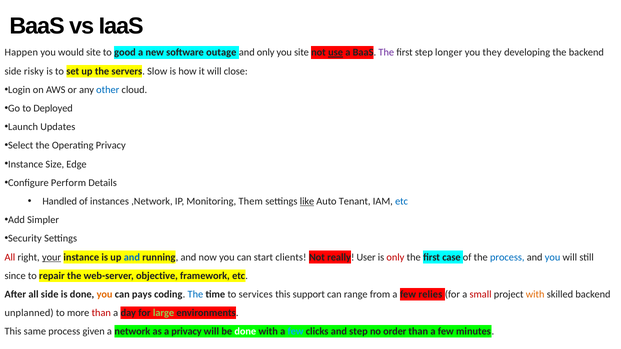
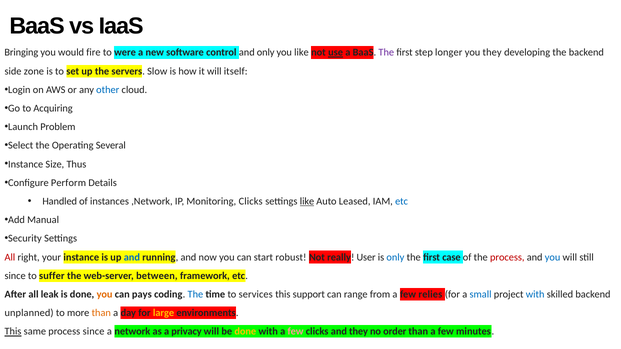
Happen: Happen -> Bringing (21, 53)
would site: site -> fire (93, 53)
good: good -> were (125, 53)
outage: outage -> control (221, 53)
you site: site -> like (301, 53)
risky: risky -> zone (34, 71)
close: close -> itself (236, 71)
Deployed: Deployed -> Acquiring (53, 108)
Updates: Updates -> Problem (58, 127)
Operating Privacy: Privacy -> Several (111, 146)
Edge: Edge -> Thus (76, 164)
Monitoring Them: Them -> Clicks (251, 202)
Tenant: Tenant -> Leased (355, 202)
Simpler: Simpler -> Manual (43, 220)
your underline: present -> none (52, 257)
clients: clients -> robust (291, 257)
only colour: red -> blue (395, 257)
process colour: blue -> red (507, 257)
repair: repair -> suffer (52, 276)
objective: objective -> between (157, 276)
all side: side -> leak (50, 295)
small colour: red -> blue (481, 295)
with colour: orange -> blue (535, 295)
than colour: red -> orange (101, 313)
large colour: light green -> yellow (164, 313)
This underline: none -> present (13, 332)
process given: given -> since (94, 332)
done colour: white -> yellow (245, 332)
few colour: light blue -> pink (296, 332)
and step: step -> they (359, 332)
